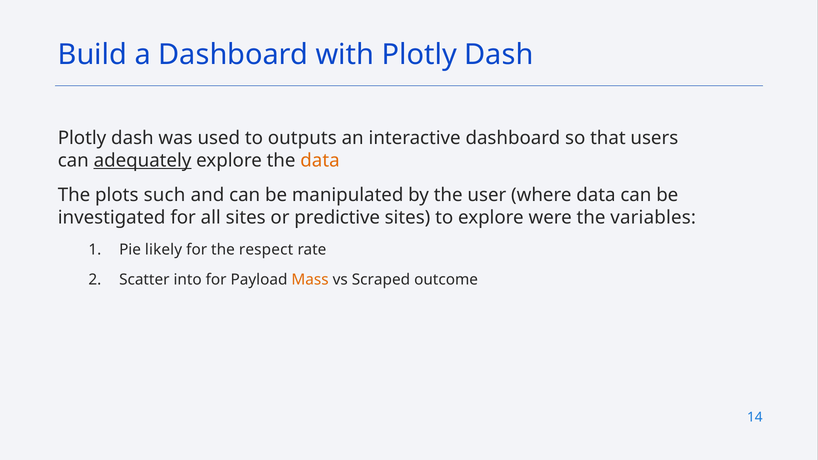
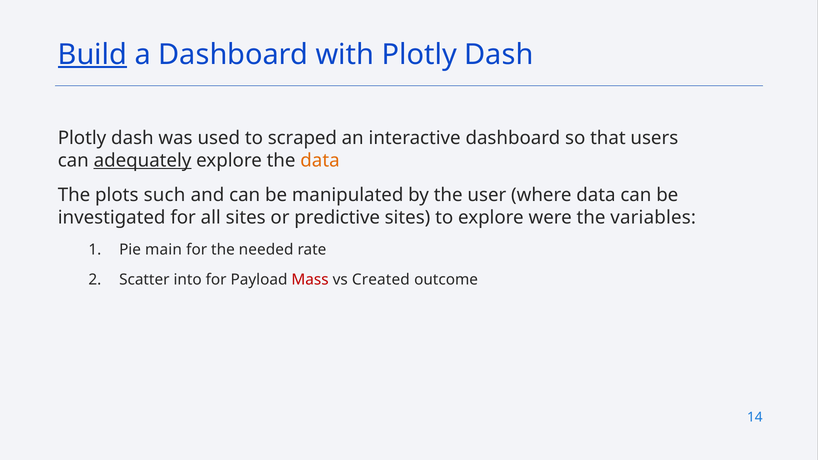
Build underline: none -> present (92, 55)
outputs: outputs -> scraped (302, 138)
likely: likely -> main (164, 250)
respect: respect -> needed (266, 250)
Mass colour: orange -> red (310, 280)
Scraped: Scraped -> Created (381, 280)
